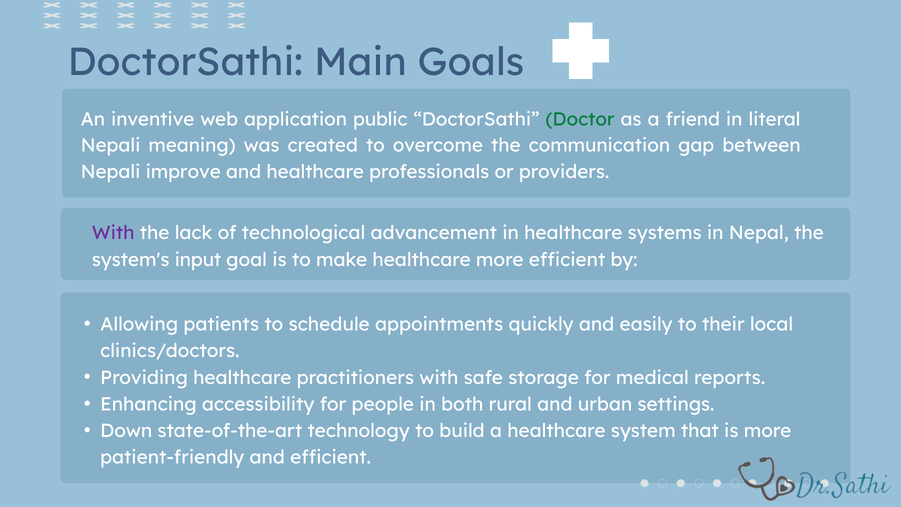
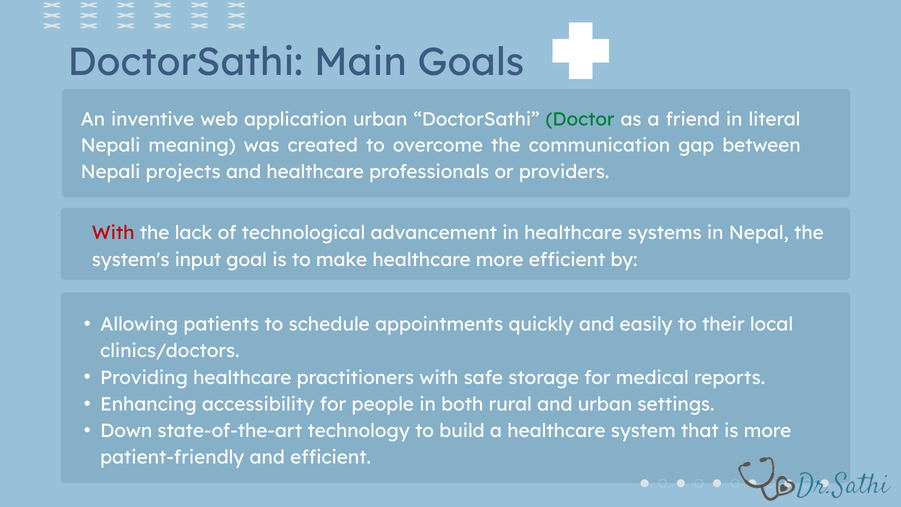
application public: public -> urban (380, 119)
improve: improve -> projects (183, 172)
With colour: purple -> red (113, 233)
